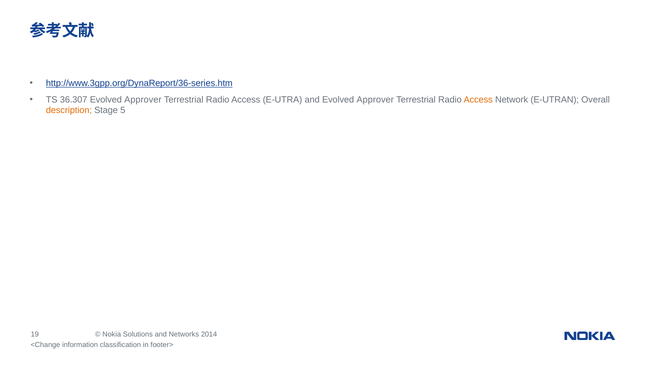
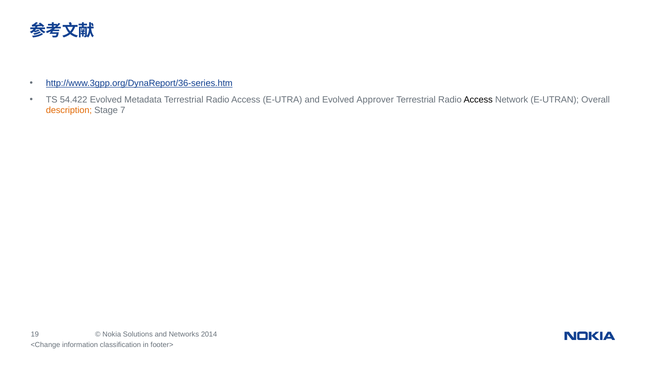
36.307: 36.307 -> 54.422 (74, 100)
Approver: Approver -> Metadata (143, 100)
Access colour: orange -> black (478, 100)
5: 5 -> 7 (123, 110)
